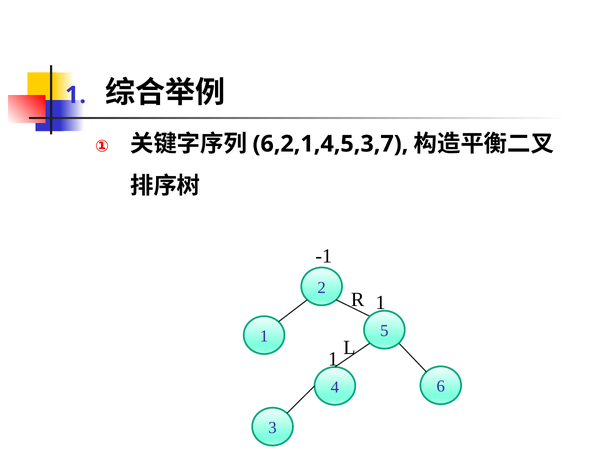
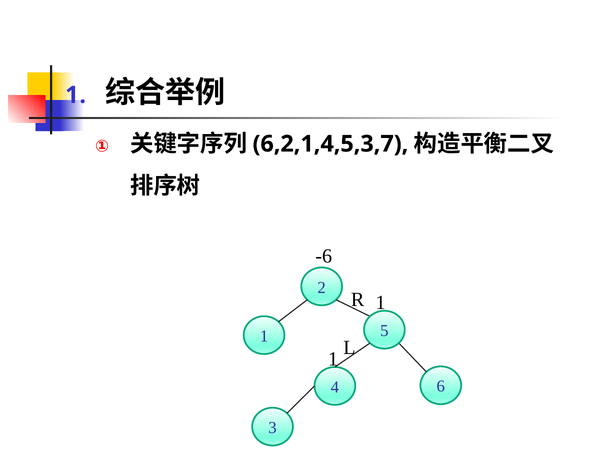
-1: -1 -> -6 (324, 256)
